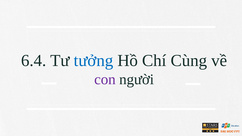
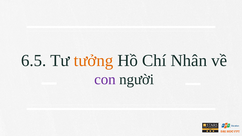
6.4: 6.4 -> 6.5 (34, 61)
tưởng colour: blue -> orange (93, 61)
Cùng: Cùng -> Nhân (189, 61)
